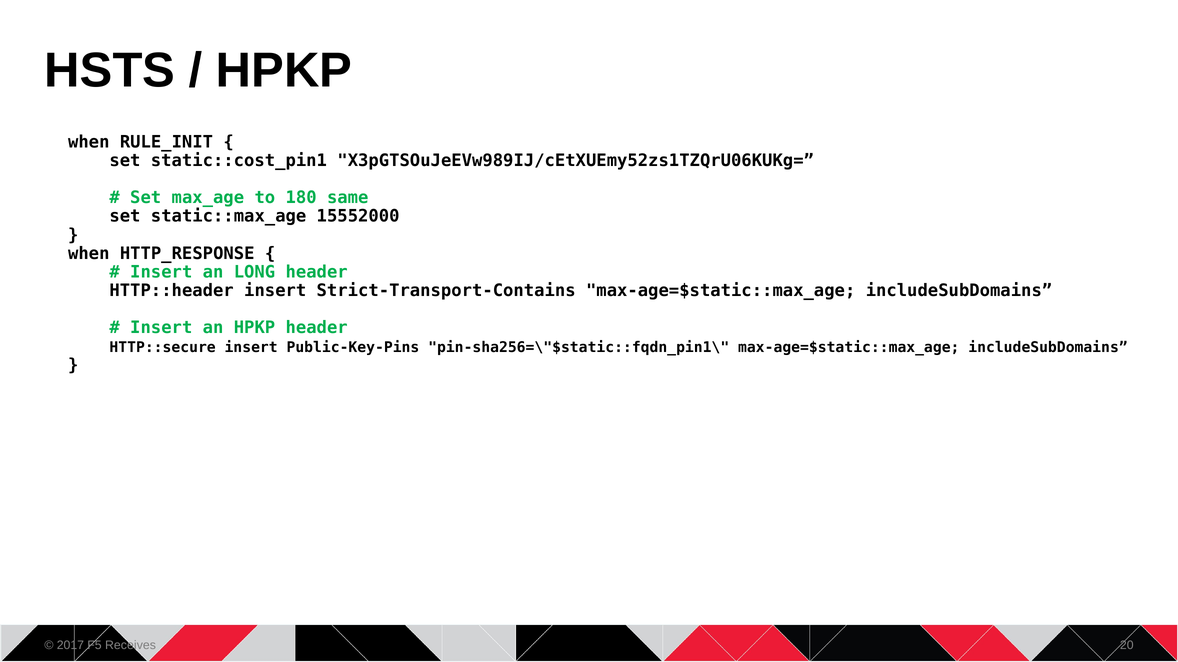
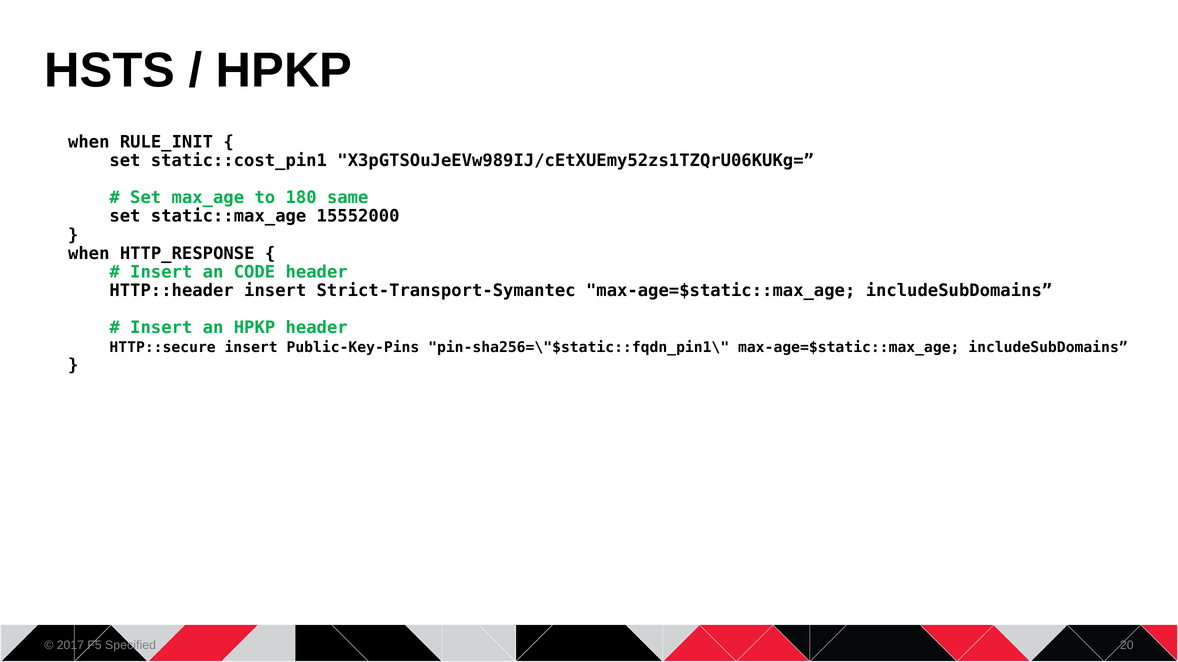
LONG: LONG -> CODE (254, 272)
Strict-Transport-Contains: Strict-Transport-Contains -> Strict-Transport-Symantec (446, 291)
Receives: Receives -> Specified (131, 646)
